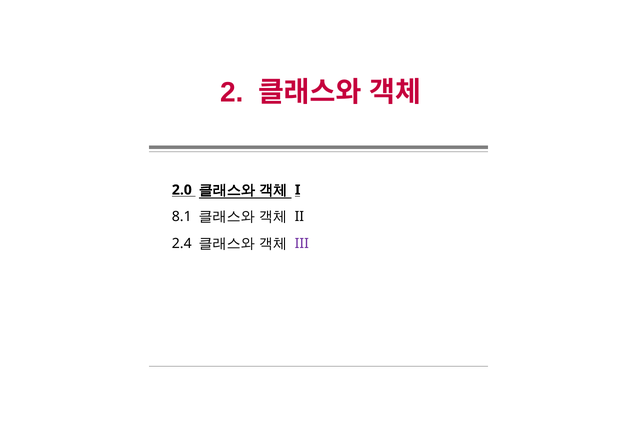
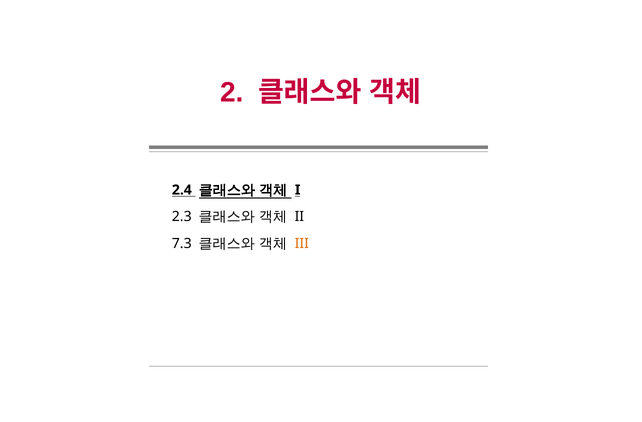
2.0: 2.0 -> 2.4 (182, 190)
8.1: 8.1 -> 2.3 (182, 217)
2.4: 2.4 -> 7.3 (182, 244)
III colour: purple -> orange (302, 244)
